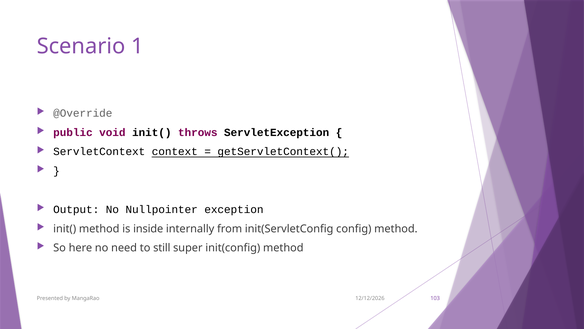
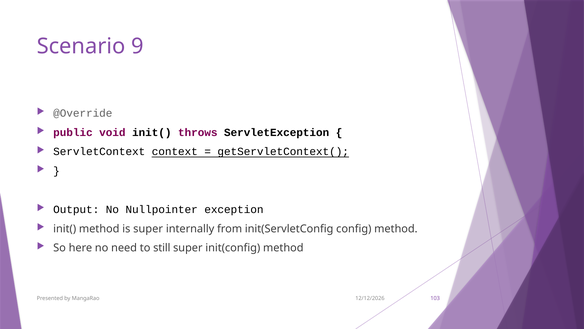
1: 1 -> 9 (137, 46)
is inside: inside -> super (148, 228)
